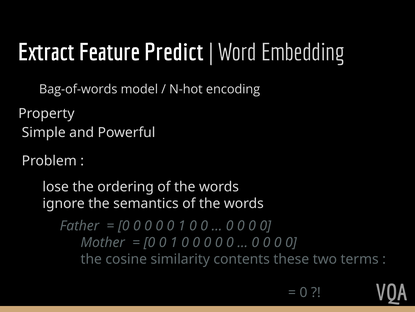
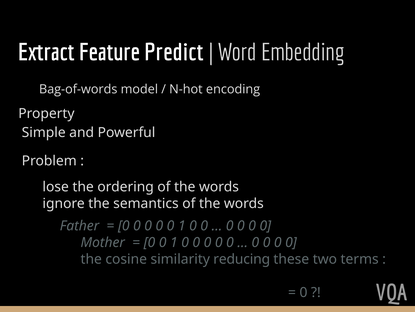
contents: contents -> reducing (242, 259)
